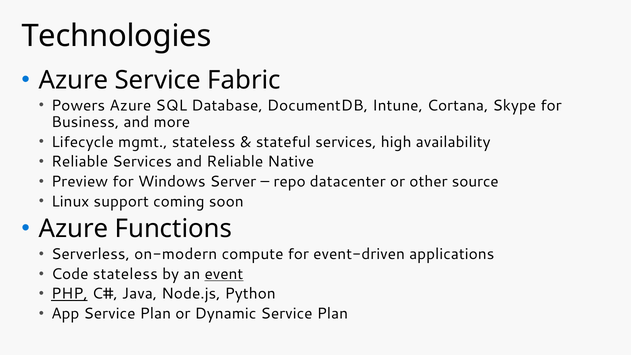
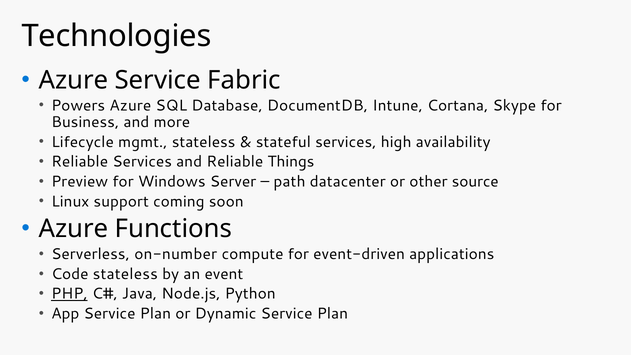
Native: Native -> Things (291, 162)
repo: repo -> path (290, 182)
on-modern: on-modern -> on-number (176, 254)
event underline: present -> none (224, 274)
